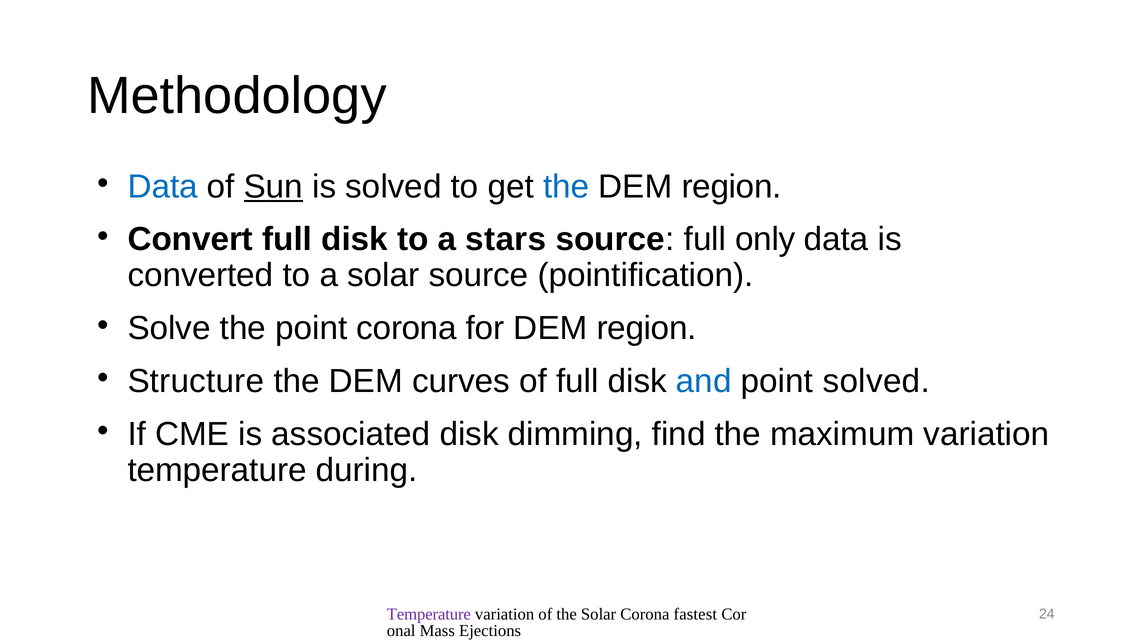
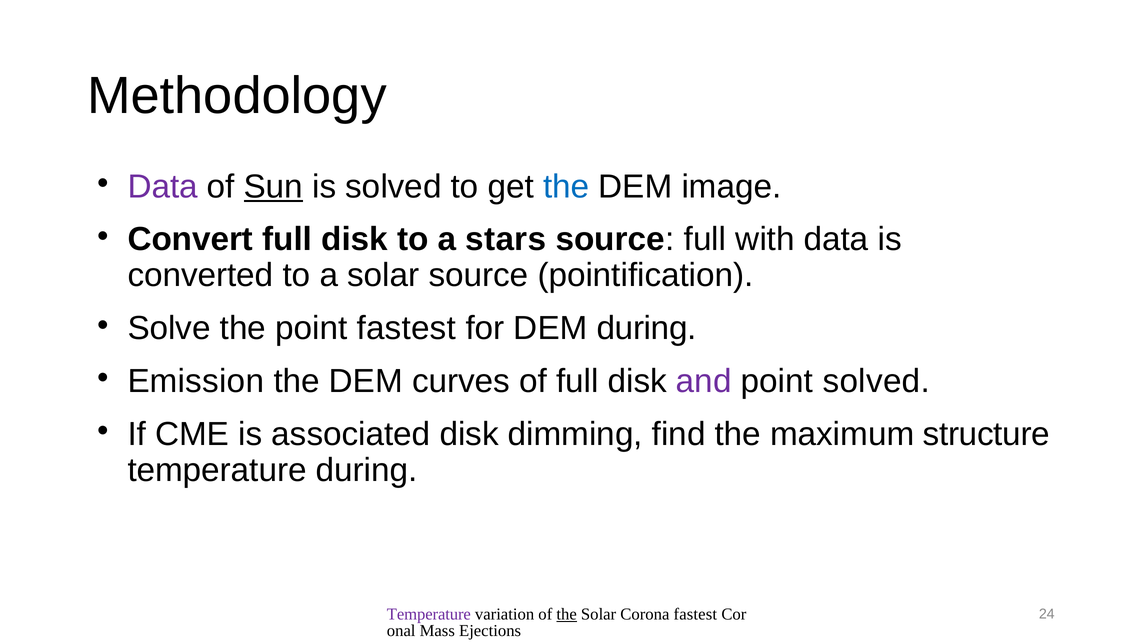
Data colour: blue -> purple (163, 186)
region: region -> image (731, 186)
only: only -> with (765, 239)
point corona: corona -> fastest (406, 328)
for DEM region: region -> during (647, 328)
Structure: Structure -> Emission (196, 381)
and colour: blue -> purple (704, 381)
maximum variation: variation -> structure (986, 434)
the underline: none -> present (567, 614)
